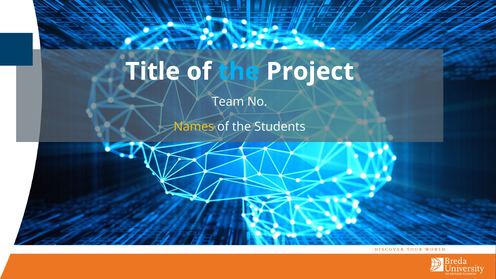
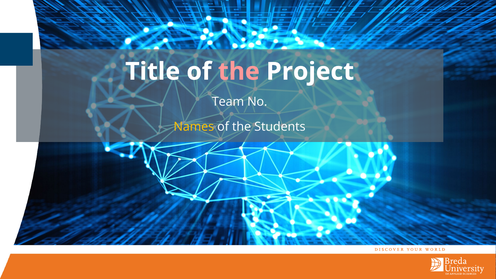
the colour: light blue -> pink (239, 72)
